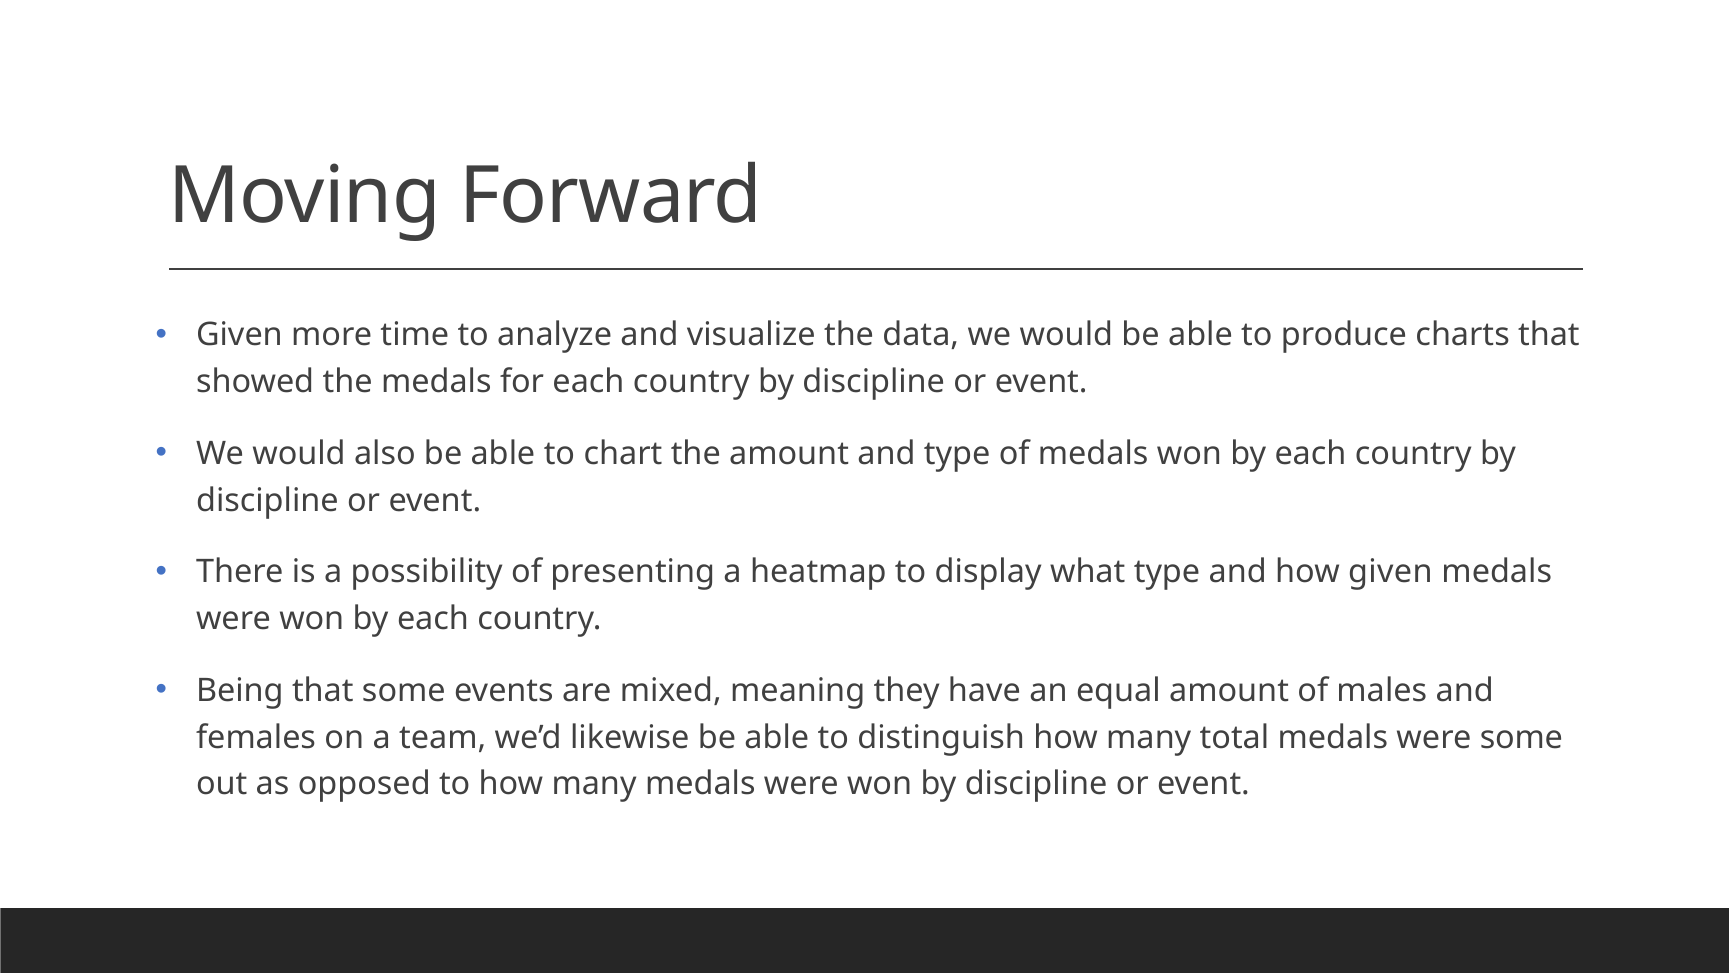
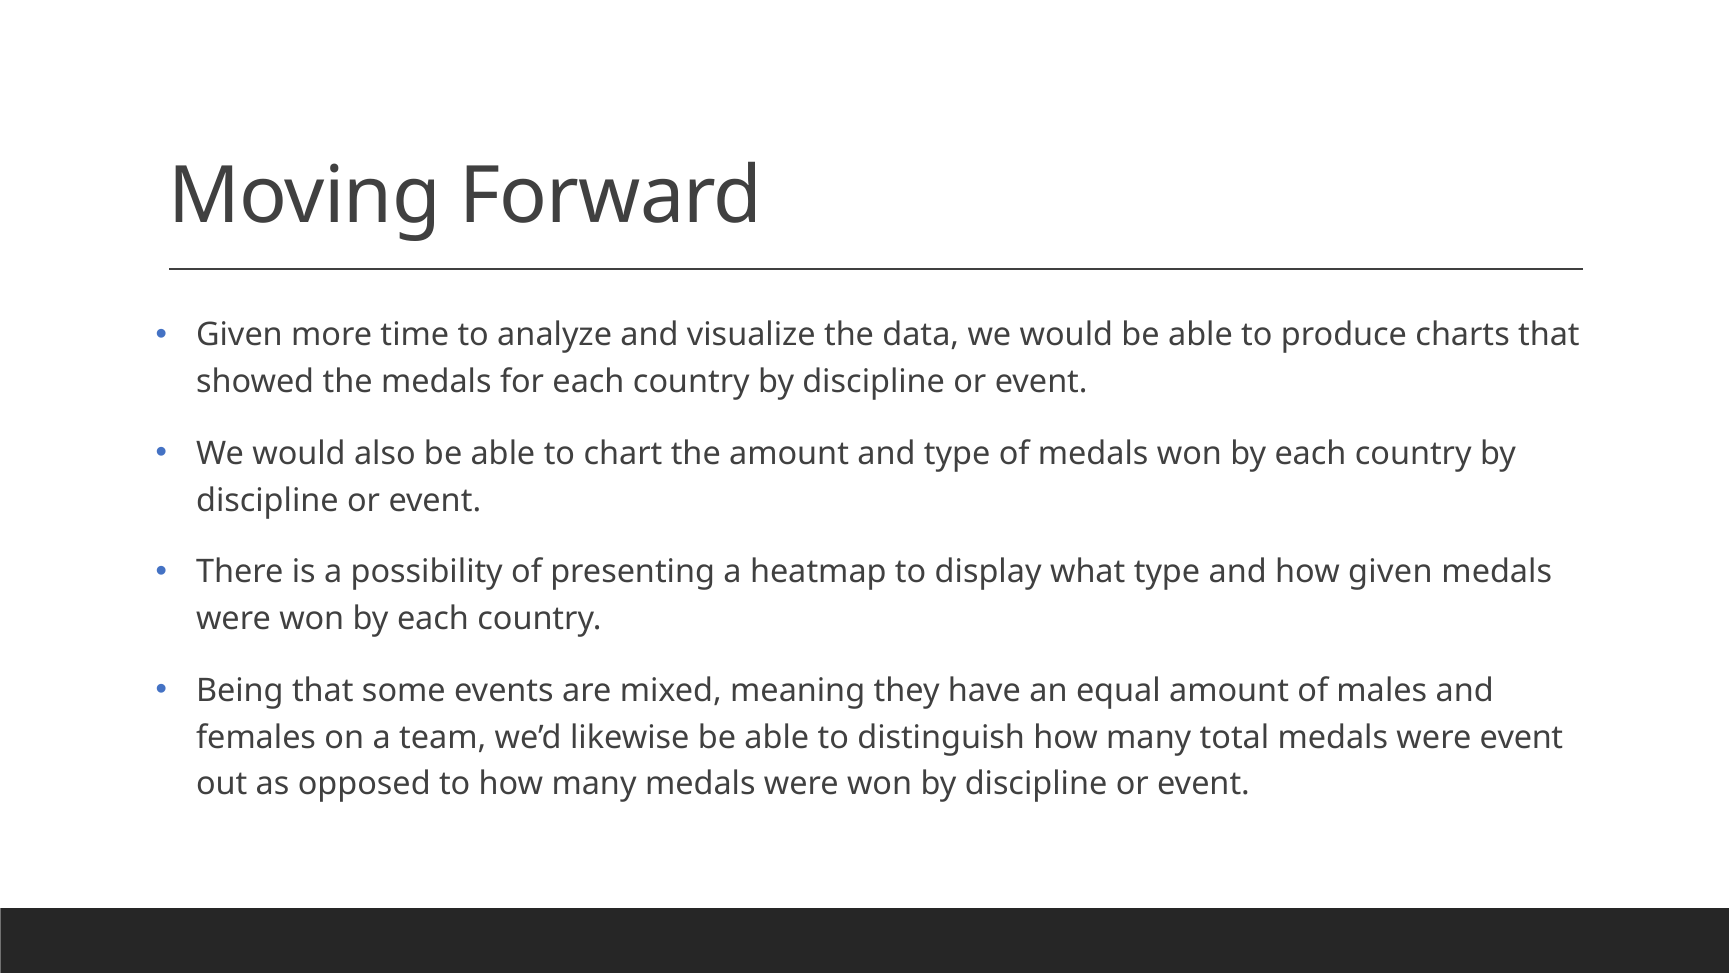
were some: some -> event (1521, 737)
